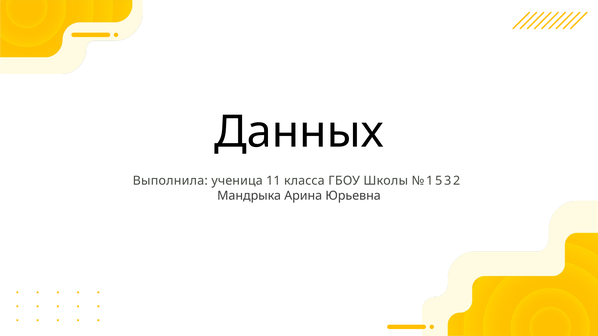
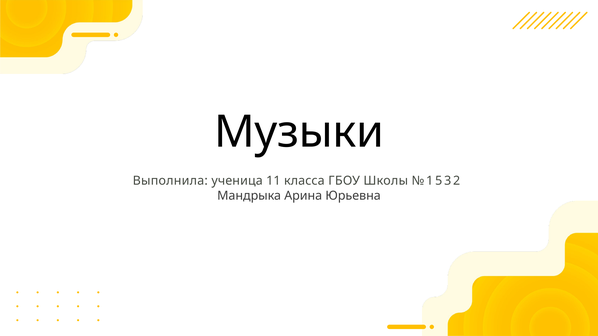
Данных: Данных -> Музыки (299, 132)
